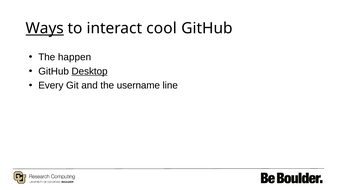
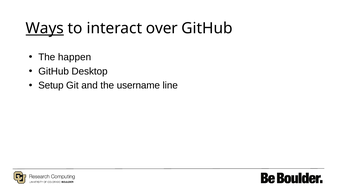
cool: cool -> over (162, 28)
Desktop underline: present -> none (90, 71)
Every: Every -> Setup (51, 85)
